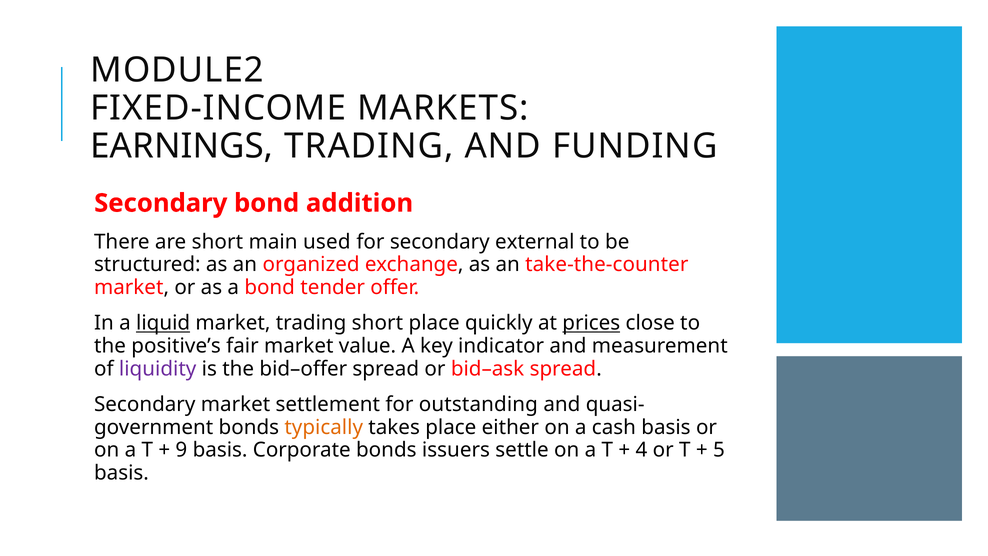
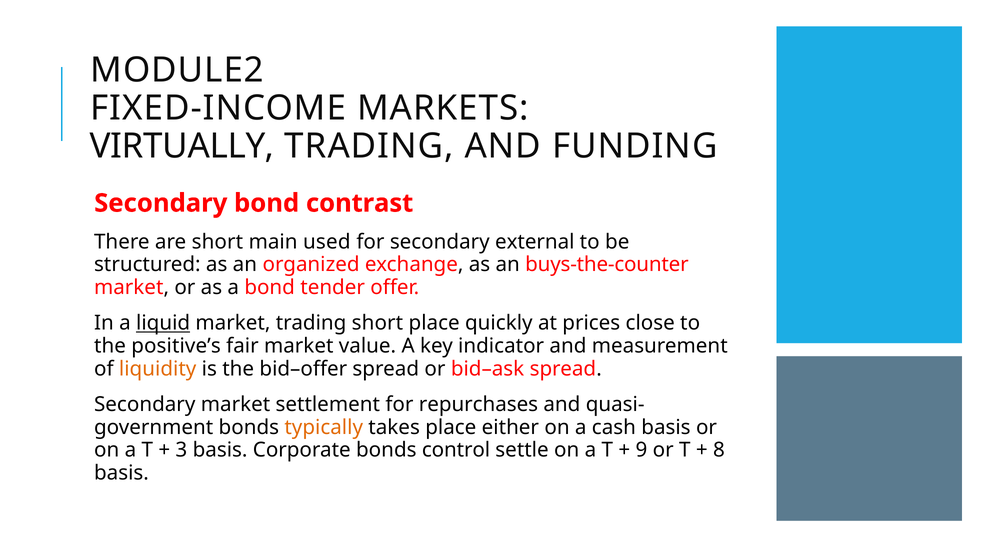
EARNINGS: EARNINGS -> VIRTUALLY (182, 146)
addition: addition -> contrast (360, 203)
take-the-counter: take-the-counter -> buys-the-counter (607, 264)
prices underline: present -> none (591, 323)
liquidity colour: purple -> orange (158, 369)
outstanding: outstanding -> repurchases (478, 404)
9: 9 -> 3 (181, 450)
issuers: issuers -> control (456, 450)
4: 4 -> 9 (641, 450)
5: 5 -> 8 (719, 450)
